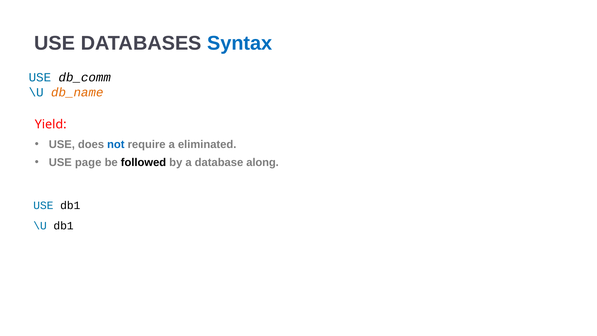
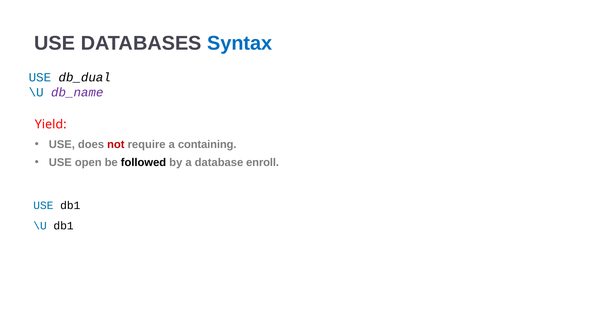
db_comm: db_comm -> db_dual (85, 77)
db_name colour: orange -> purple (77, 92)
not colour: blue -> red (116, 144)
eliminated: eliminated -> containing (207, 144)
page: page -> open (88, 162)
along: along -> enroll (263, 162)
